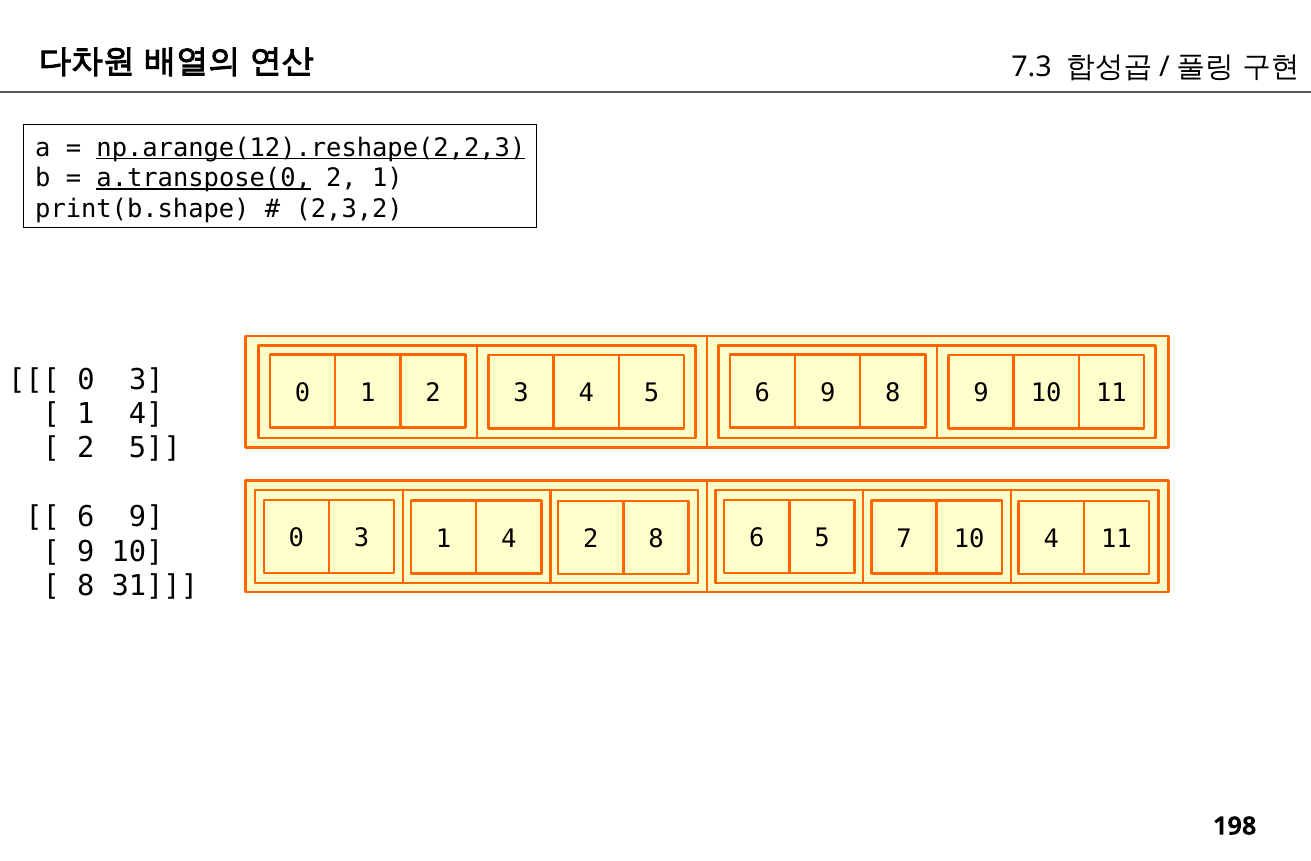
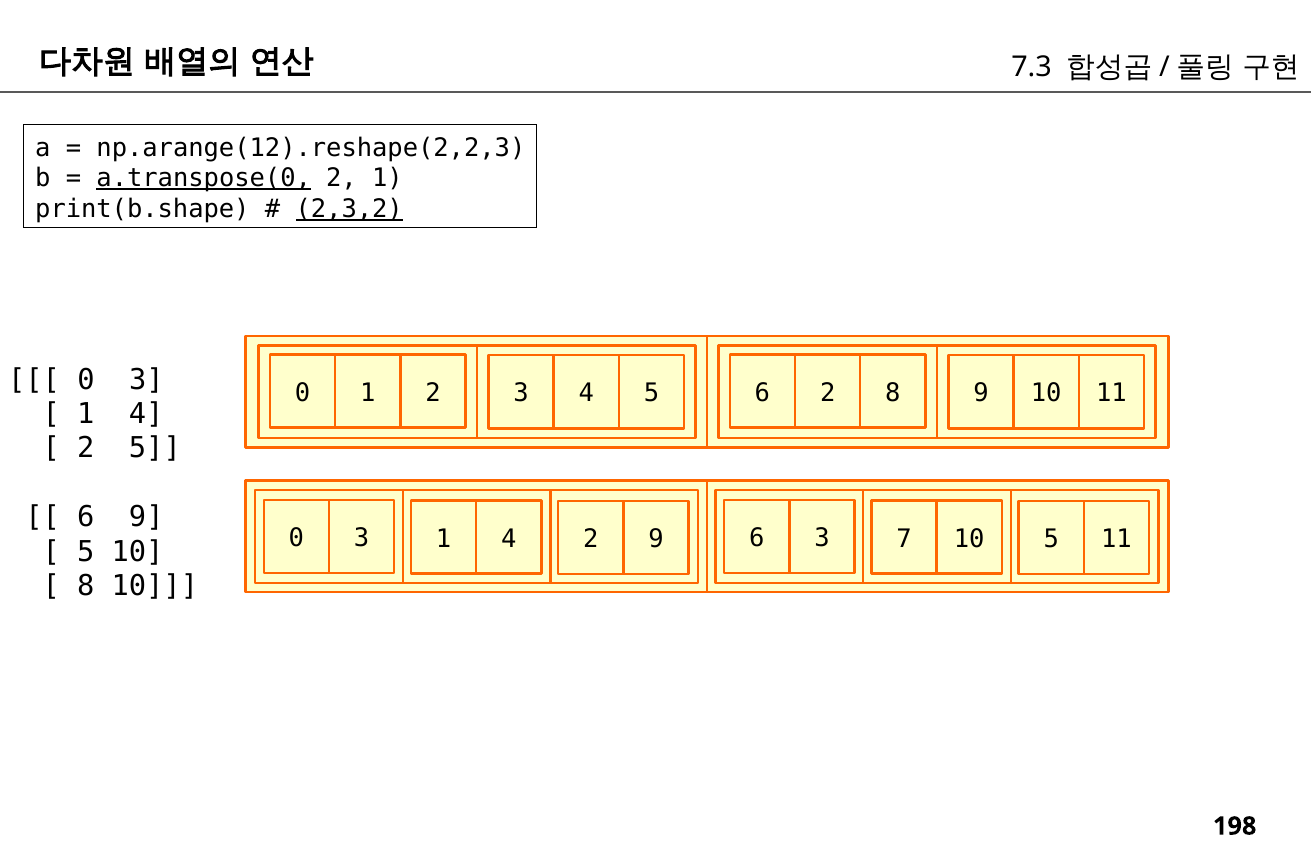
np.arange(12).reshape(2,2,3 underline: present -> none (311, 148)
2,3,2 underline: none -> present (349, 209)
5 6 9: 9 -> 2 (828, 393)
2 8: 8 -> 9 (656, 539)
6 5: 5 -> 3 (822, 538)
10 4: 4 -> 5 (1051, 539)
9: 9 -> 5 (86, 552)
8 31: 31 -> 10 (155, 586)
